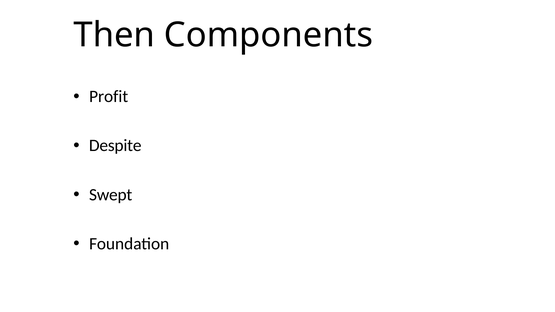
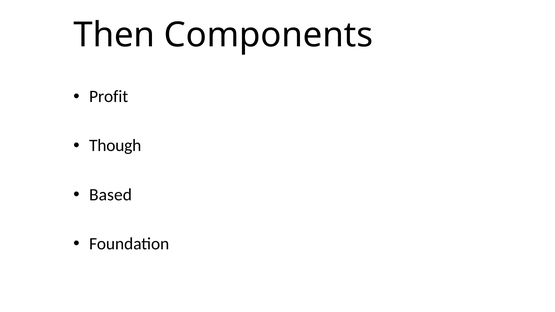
Despite: Despite -> Though (115, 146)
Swept: Swept -> Based (111, 195)
